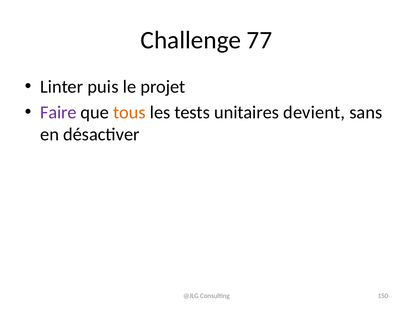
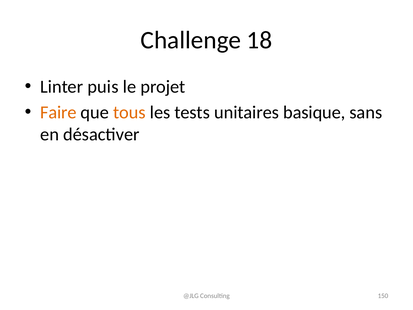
77: 77 -> 18 (259, 40)
Faire colour: purple -> orange (58, 112)
devient: devient -> basique (314, 112)
